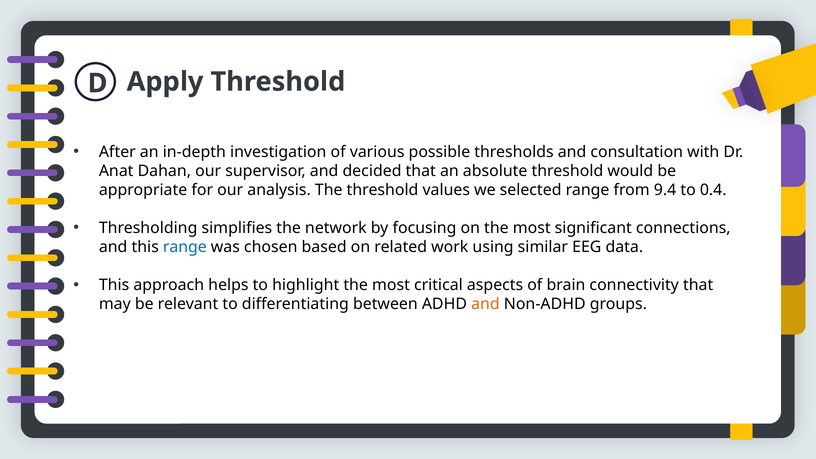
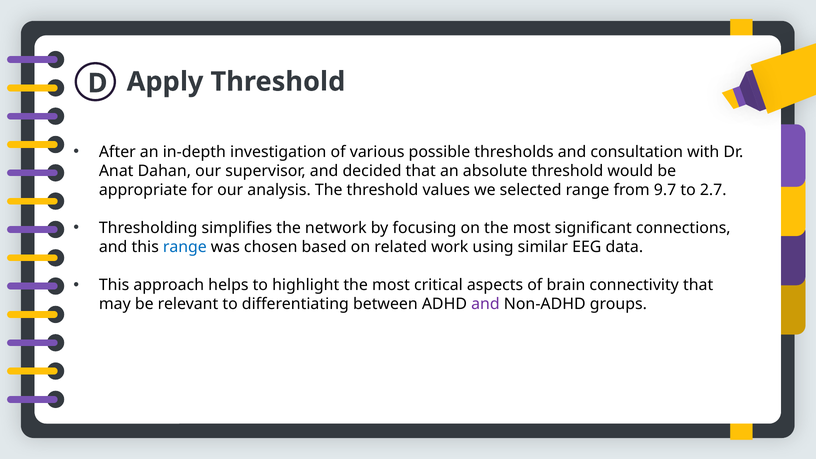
9.4: 9.4 -> 9.7 (665, 190)
0.4: 0.4 -> 2.7 (713, 190)
and colour: orange -> purple (485, 304)
